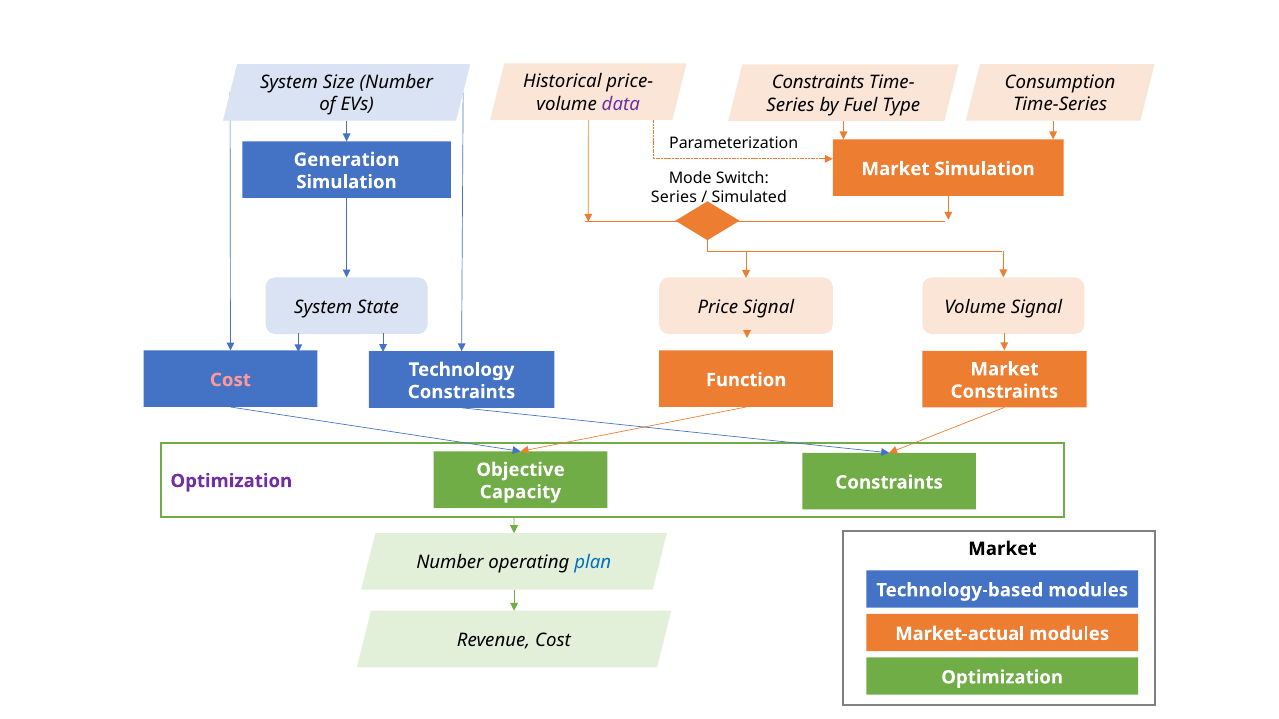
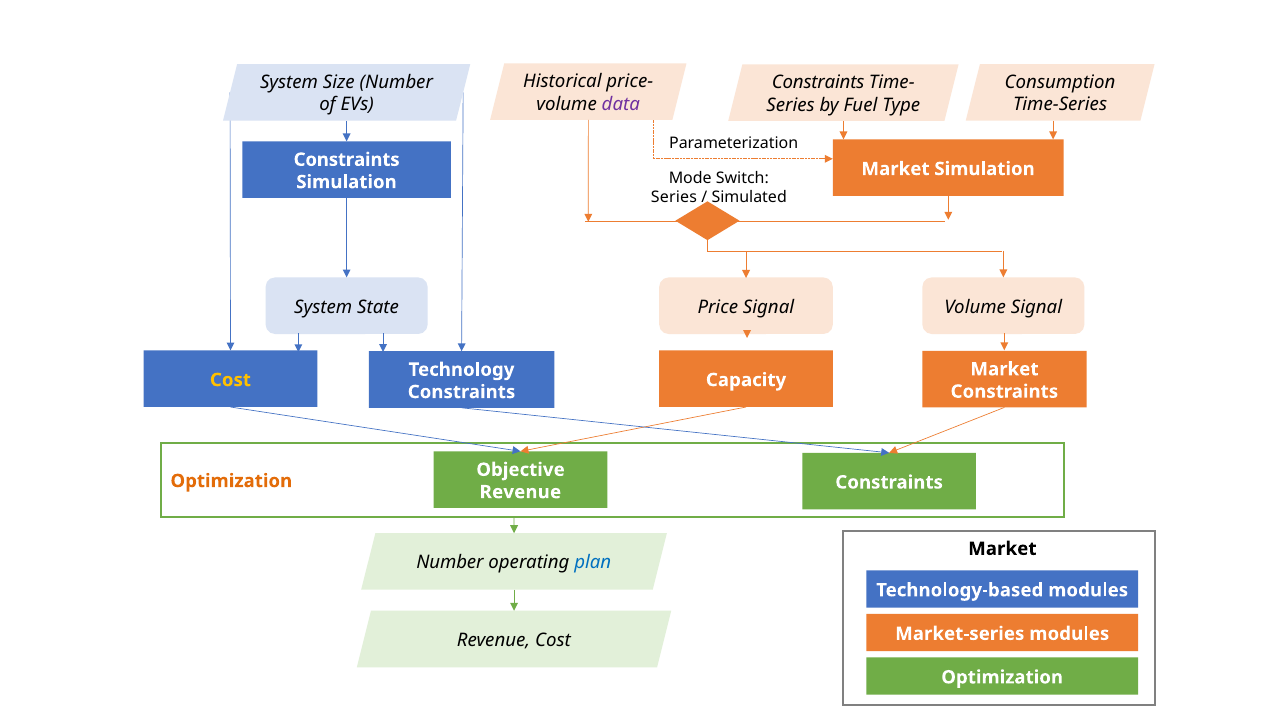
Generation: Generation -> Constraints (347, 160)
Cost colour: pink -> yellow (230, 380)
Function: Function -> Capacity (746, 380)
Optimization colour: purple -> orange (231, 481)
Capacity: Capacity -> Revenue (520, 492)
Market-actual: Market-actual -> Market-series (960, 634)
